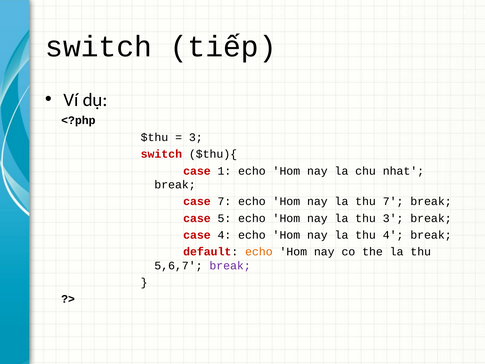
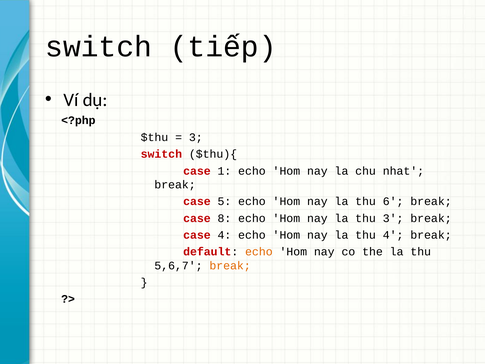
case 7: 7 -> 5 (224, 201)
thu 7: 7 -> 6 (393, 201)
5: 5 -> 8 (224, 218)
break colour: purple -> orange (230, 265)
